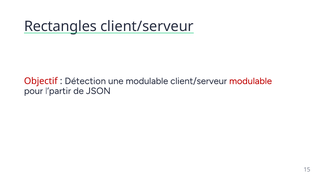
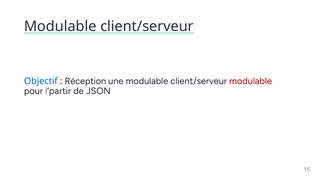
Rectangles: Rectangles -> Modulable (60, 26)
Objectif colour: red -> blue (41, 81)
Détection: Détection -> Réception (85, 81)
